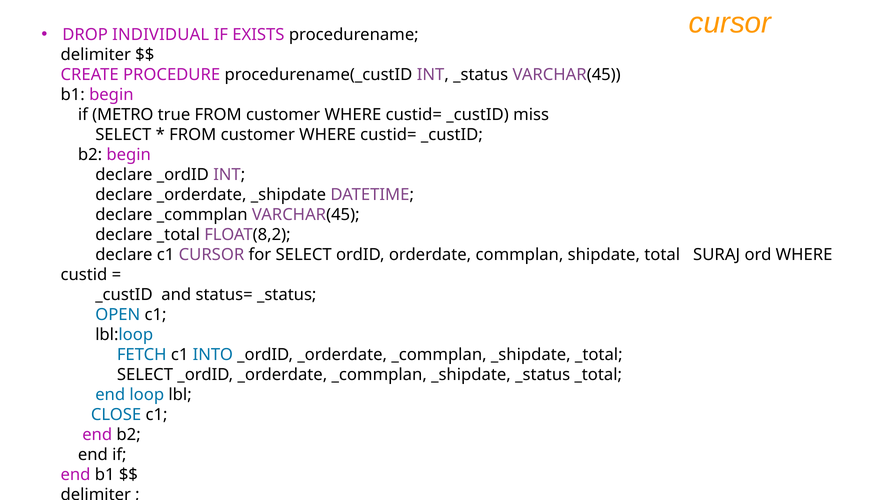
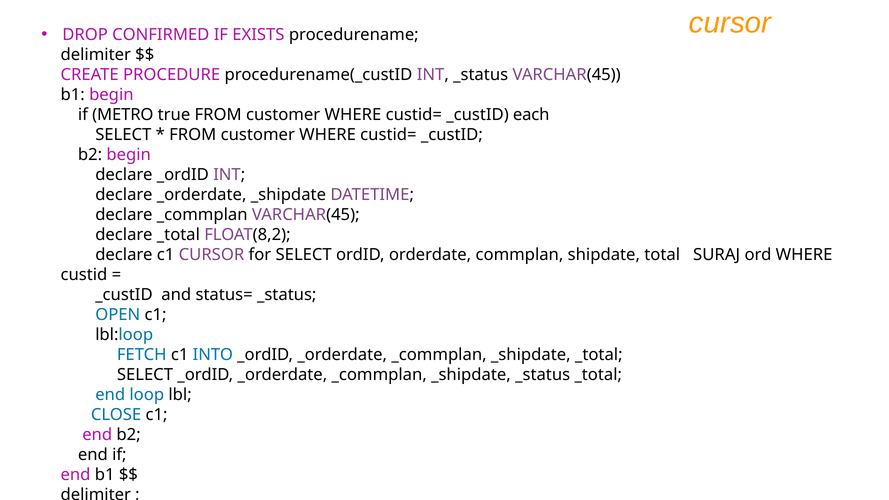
INDIVIDUAL: INDIVIDUAL -> CONFIRMED (161, 35)
miss: miss -> each (531, 115)
